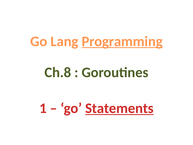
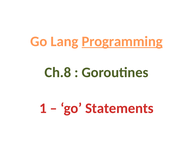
Statements underline: present -> none (119, 108)
